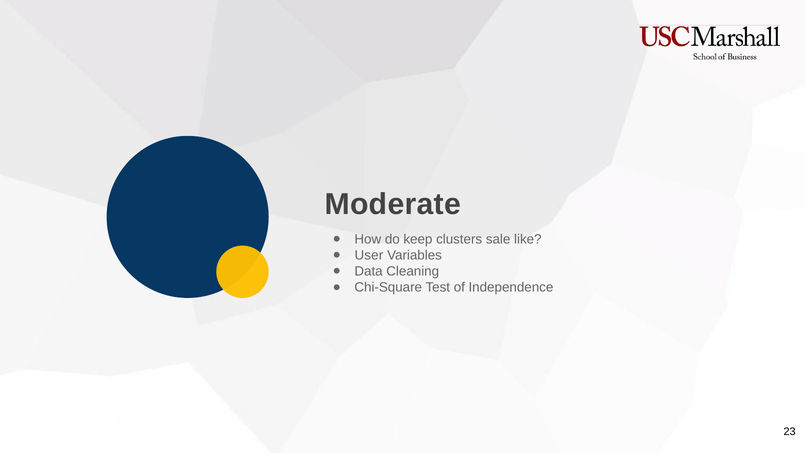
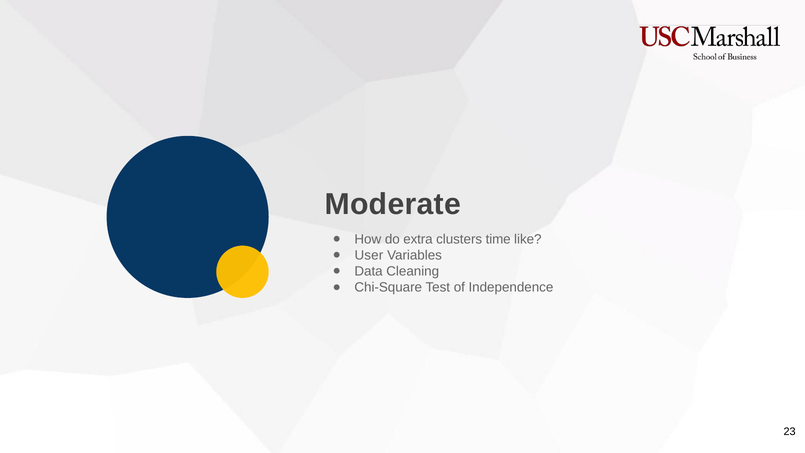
keep: keep -> extra (418, 239)
sale: sale -> time (498, 239)
